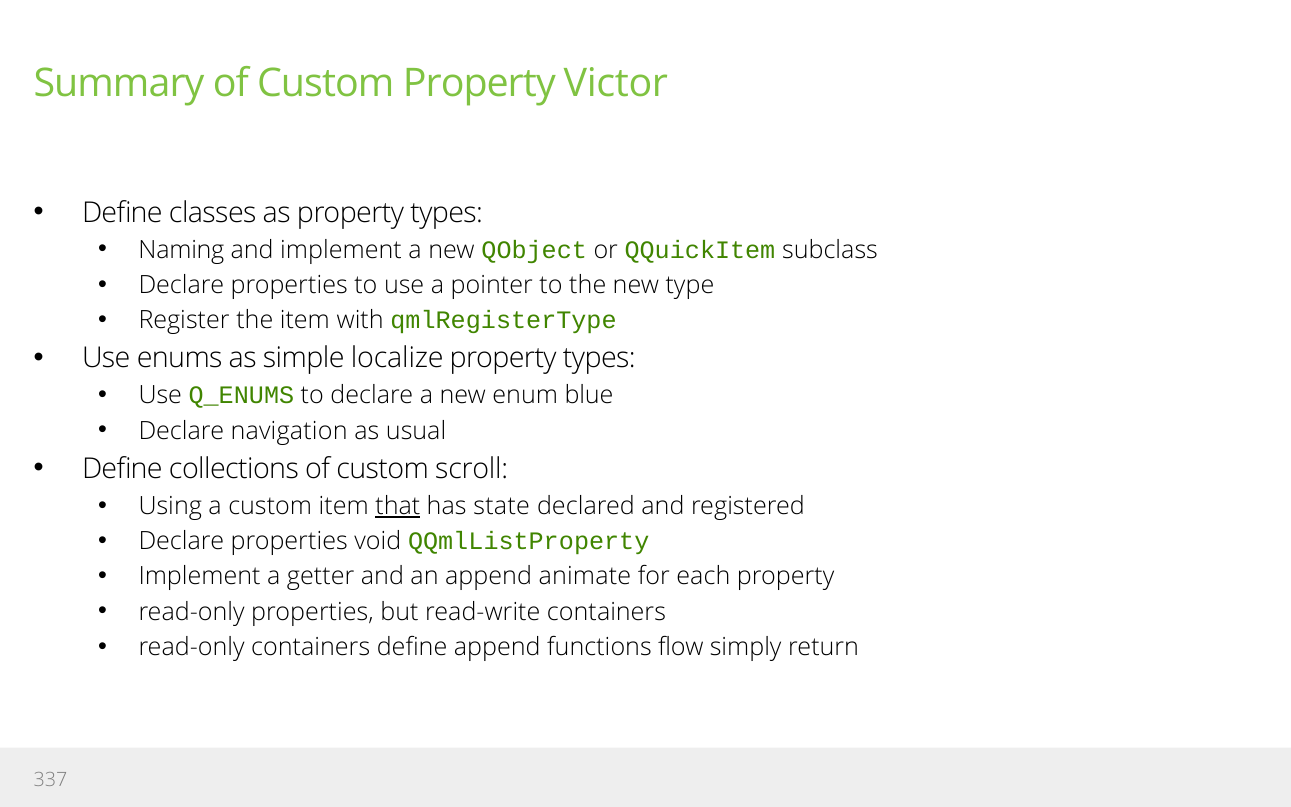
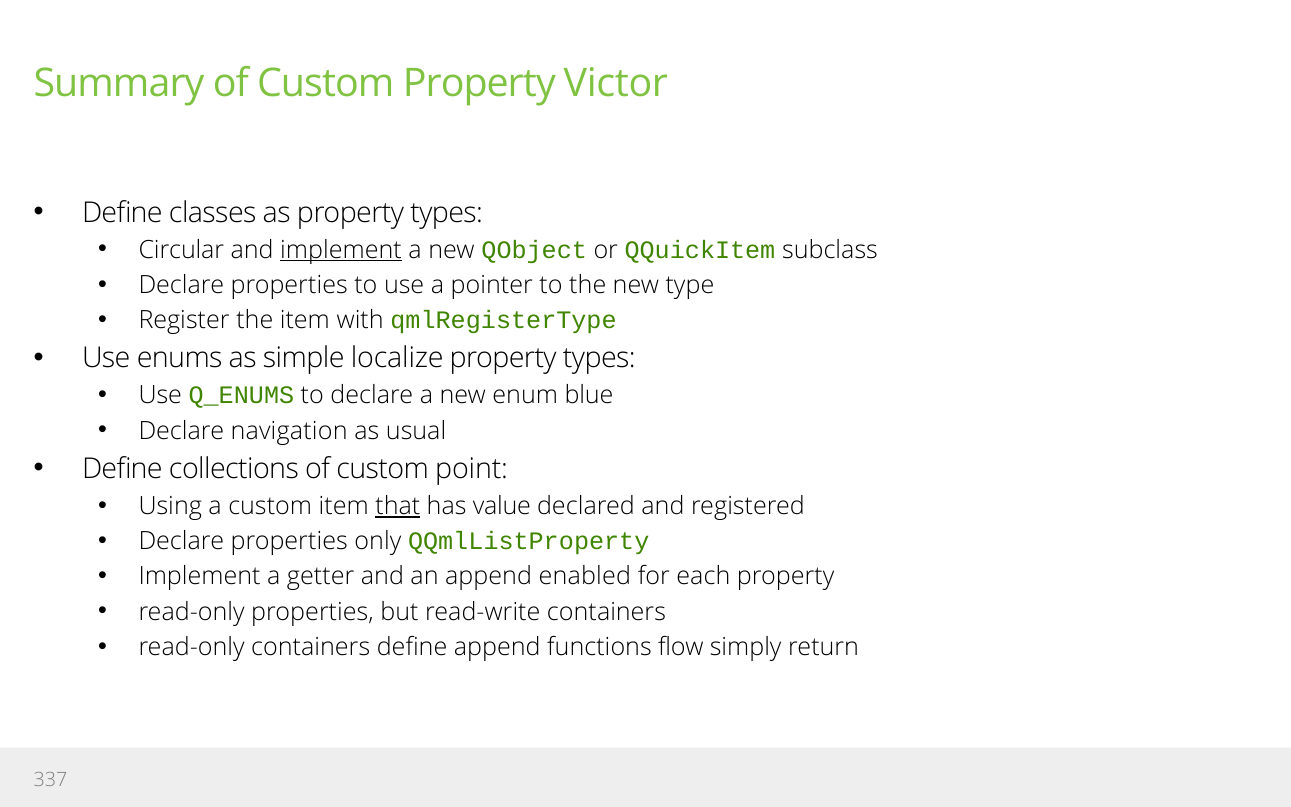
Naming: Naming -> Circular (181, 250)
implement underline: none -> present (341, 250)
scroll: scroll -> point (472, 469)
state: state -> value (502, 506)
void: void -> only (378, 541)
animate: animate -> enabled (585, 577)
